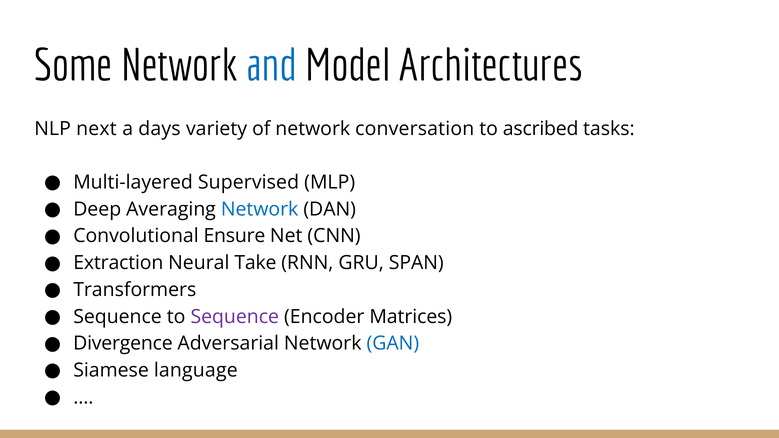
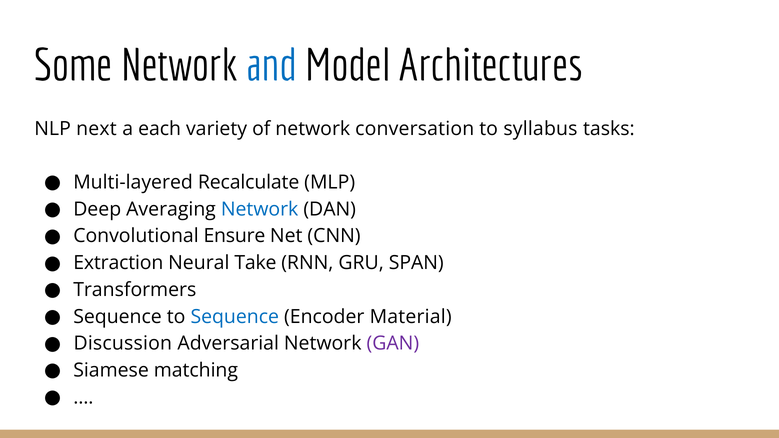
days: days -> each (160, 129)
ascribed: ascribed -> syllabus (540, 129)
Supervised: Supervised -> Recalculate (249, 182)
Sequence colour: purple -> blue (235, 317)
Matrices: Matrices -> Material (411, 317)
Divergence: Divergence -> Discussion (123, 344)
GAN colour: blue -> purple (393, 344)
language: language -> matching (196, 370)
